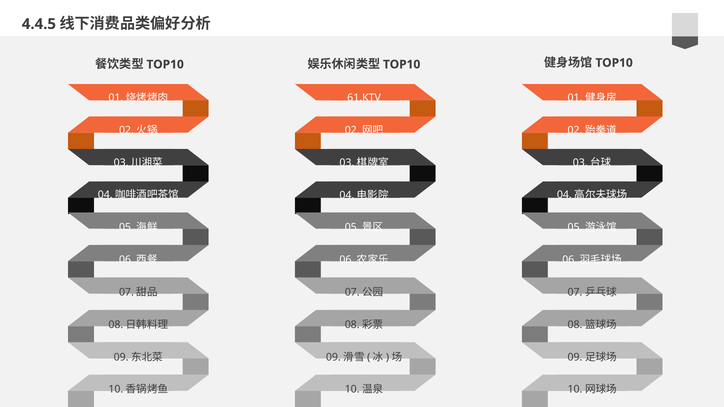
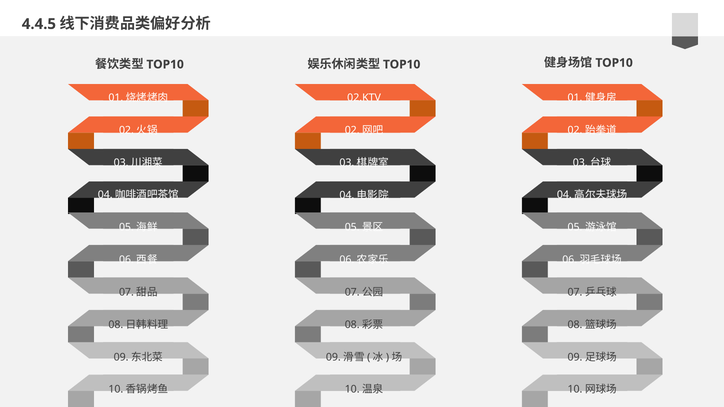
61.KTV: 61.KTV -> 02.KTV (364, 98)
